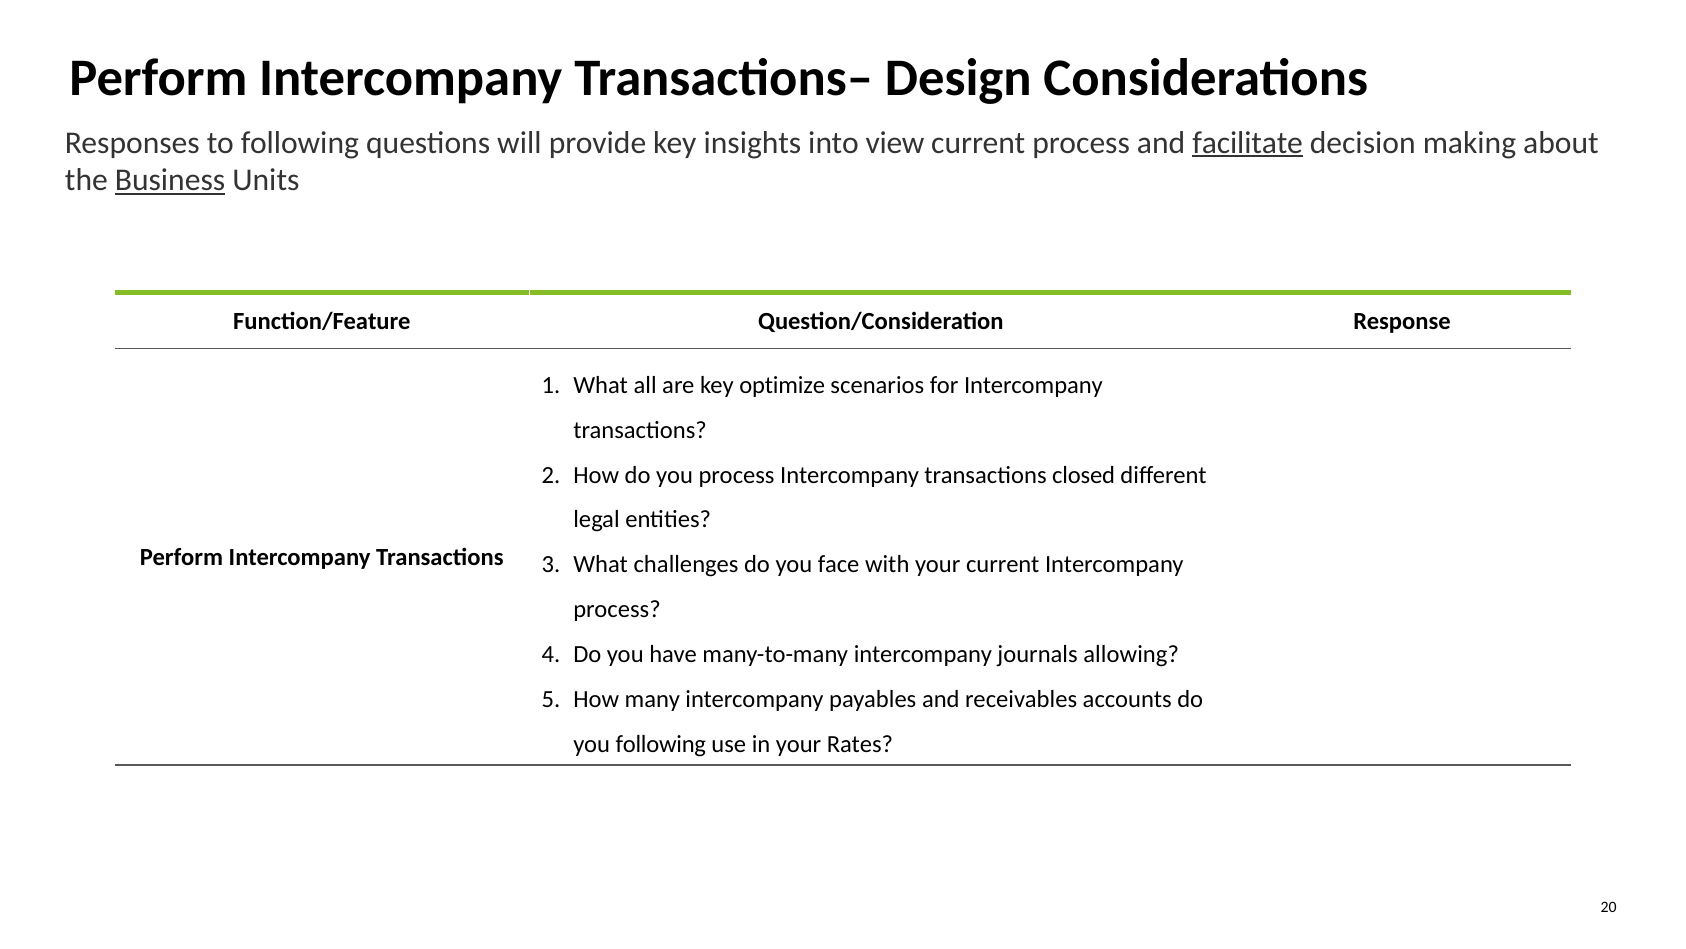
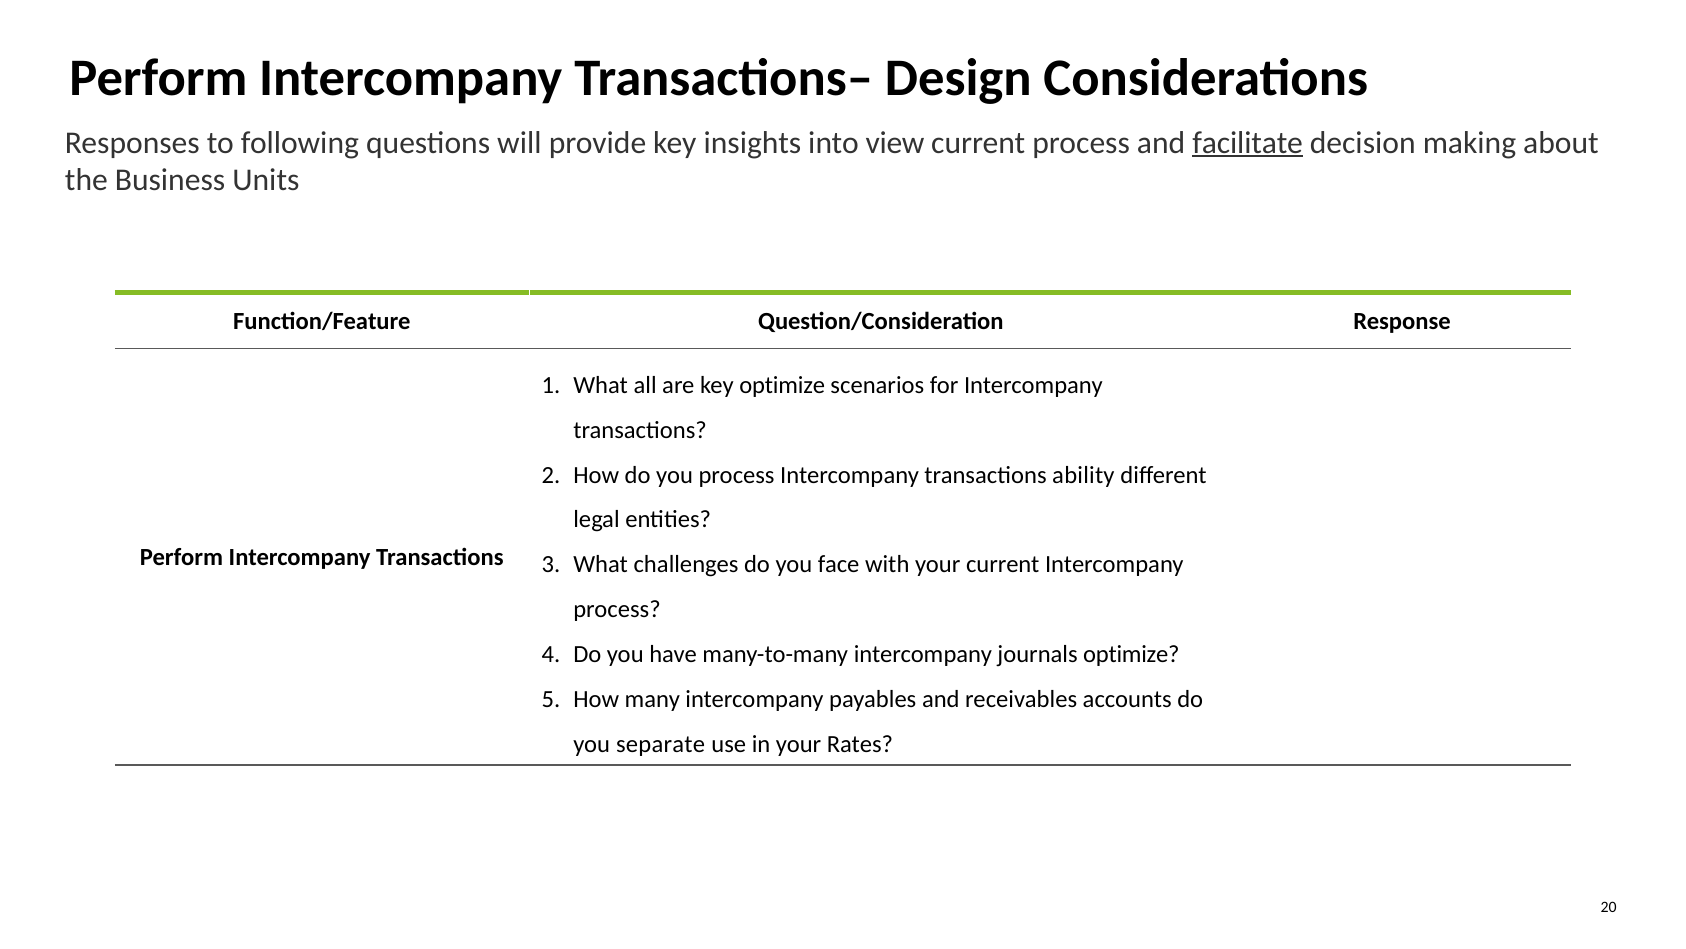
Business underline: present -> none (170, 180)
closed: closed -> ability (1083, 475)
journals allowing: allowing -> optimize (1131, 654)
you following: following -> separate (661, 744)
